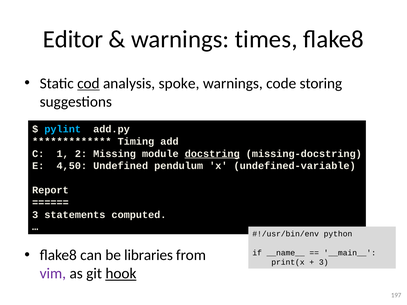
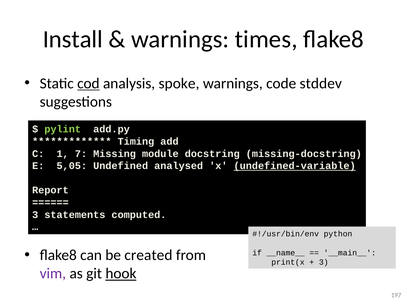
Editor: Editor -> Install (73, 39)
storing: storing -> stddev (321, 83)
pylint colour: light blue -> light green (63, 129)
2: 2 -> 7 (81, 154)
docstring underline: present -> none (212, 154)
4,50: 4,50 -> 5,05 (72, 166)
pendulum: pendulum -> analysed (179, 166)
undefined-variable underline: none -> present (295, 166)
libraries: libraries -> created (148, 255)
